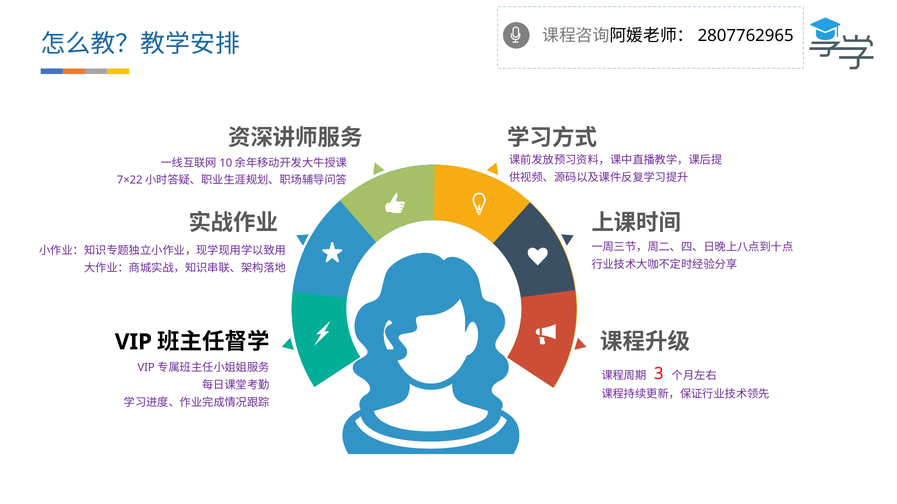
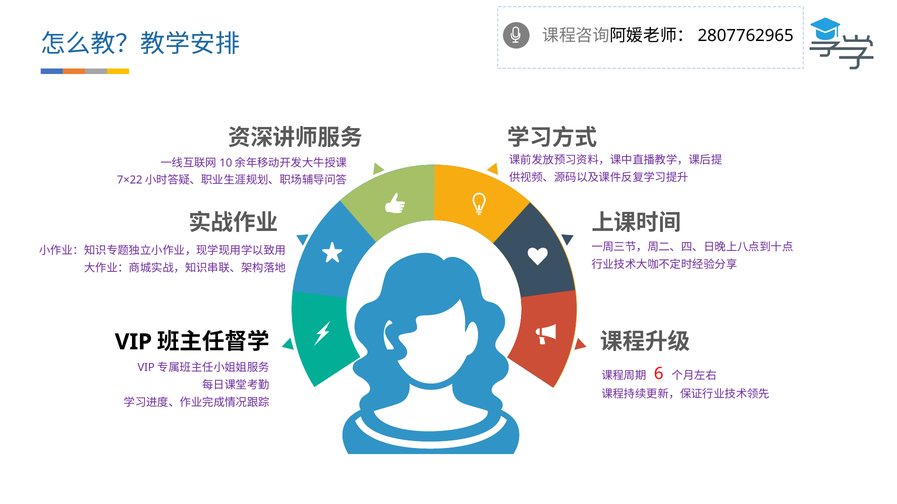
3: 3 -> 6 (659, 374)
